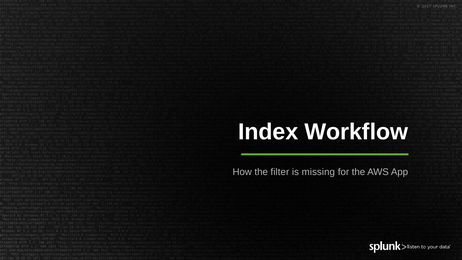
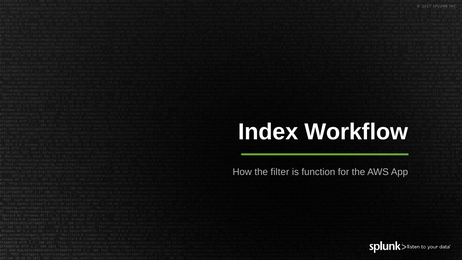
missing: missing -> function (318, 172)
